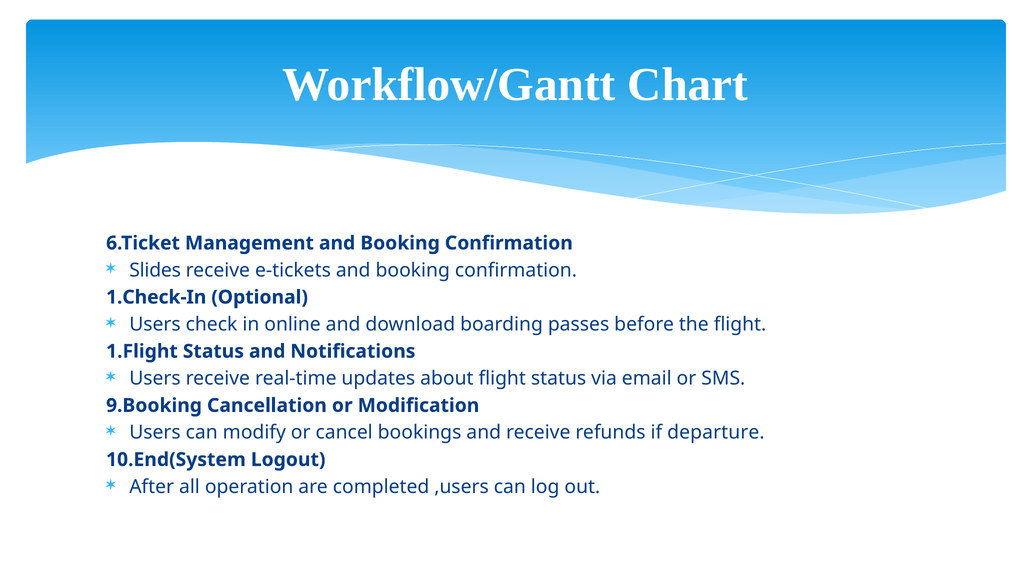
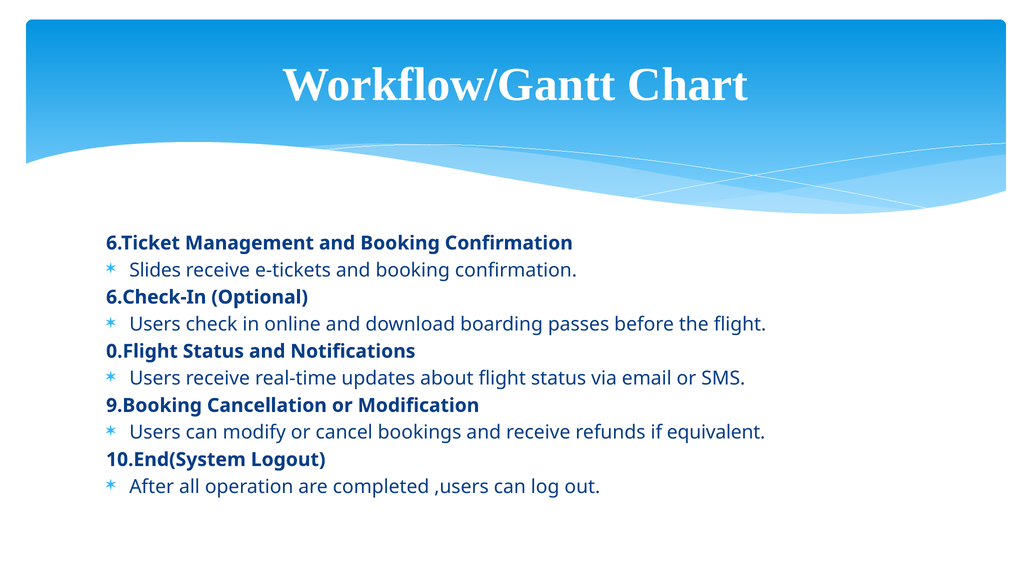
1.Check-In: 1.Check-In -> 6.Check-In (156, 297)
1.Flight: 1.Flight -> 0.Flight (142, 351)
departure: departure -> equivalent (716, 433)
